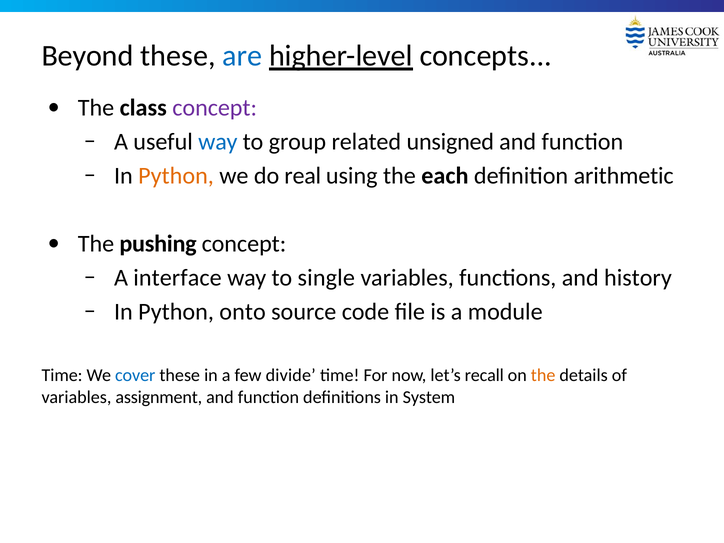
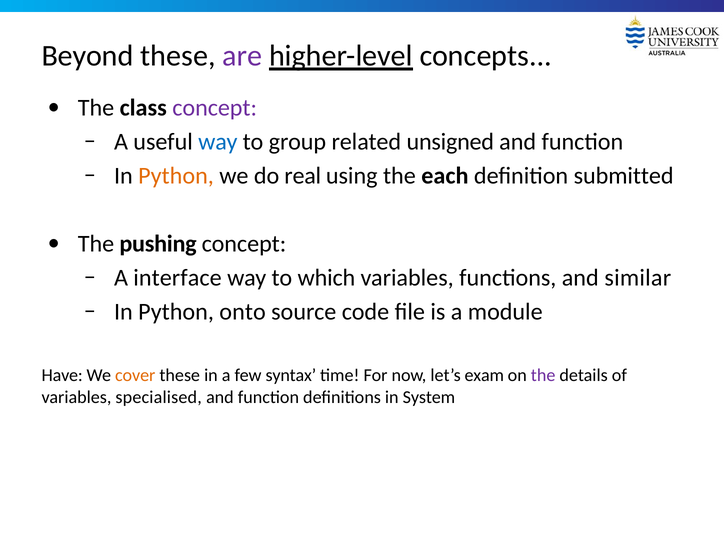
are colour: blue -> purple (242, 56)
arithmetic: arithmetic -> submitted (624, 176)
single: single -> which (326, 278)
history: history -> similar (638, 278)
Time: Time -> Have (62, 375)
cover colour: blue -> orange (135, 375)
divide: divide -> syntax (291, 375)
recall: recall -> exam (484, 375)
the colour: orange -> purple (543, 375)
assignment: assignment -> specialised (159, 397)
